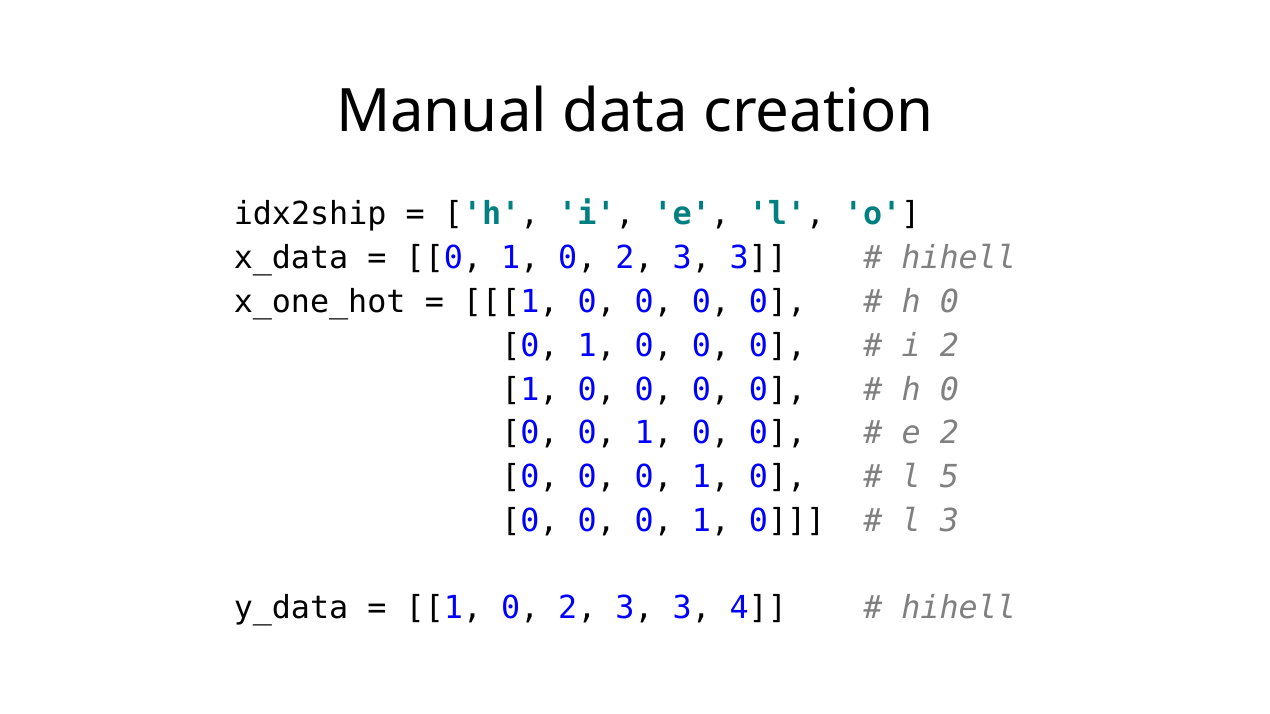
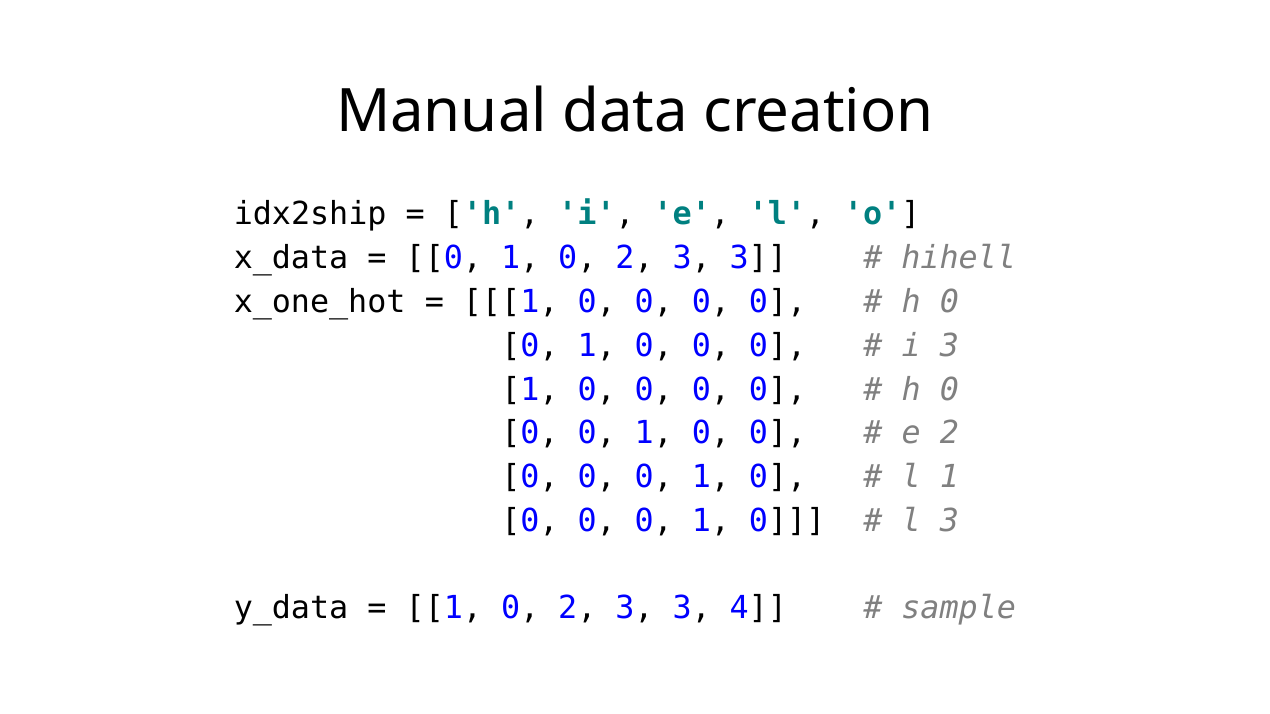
i 2: 2 -> 3 (949, 346)
l 5: 5 -> 1 (949, 477)
hihell: hihell -> sample (959, 609)
